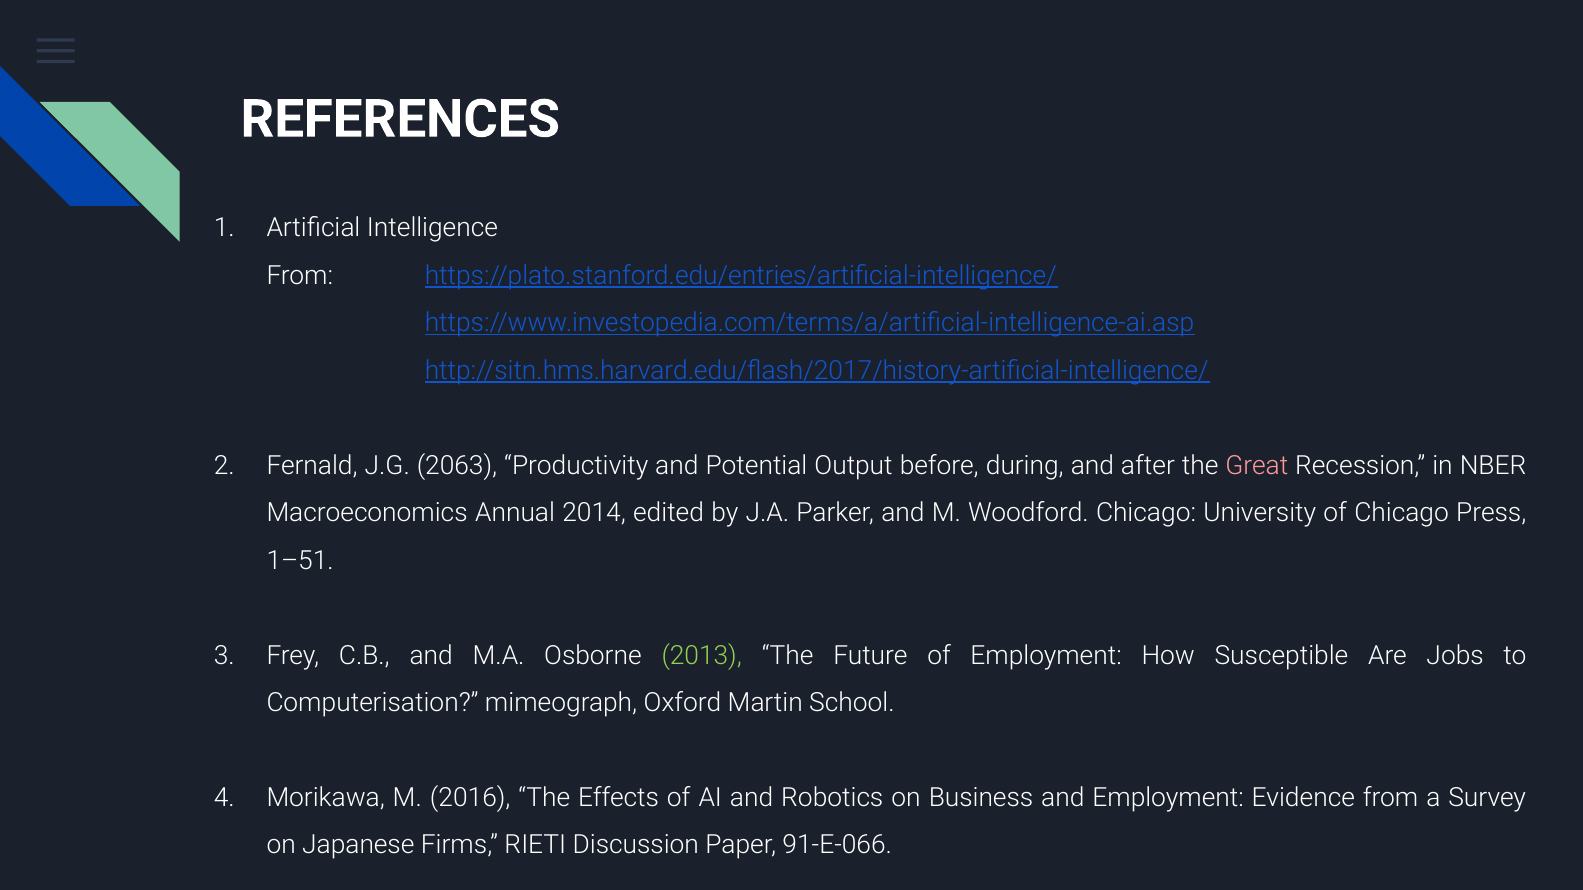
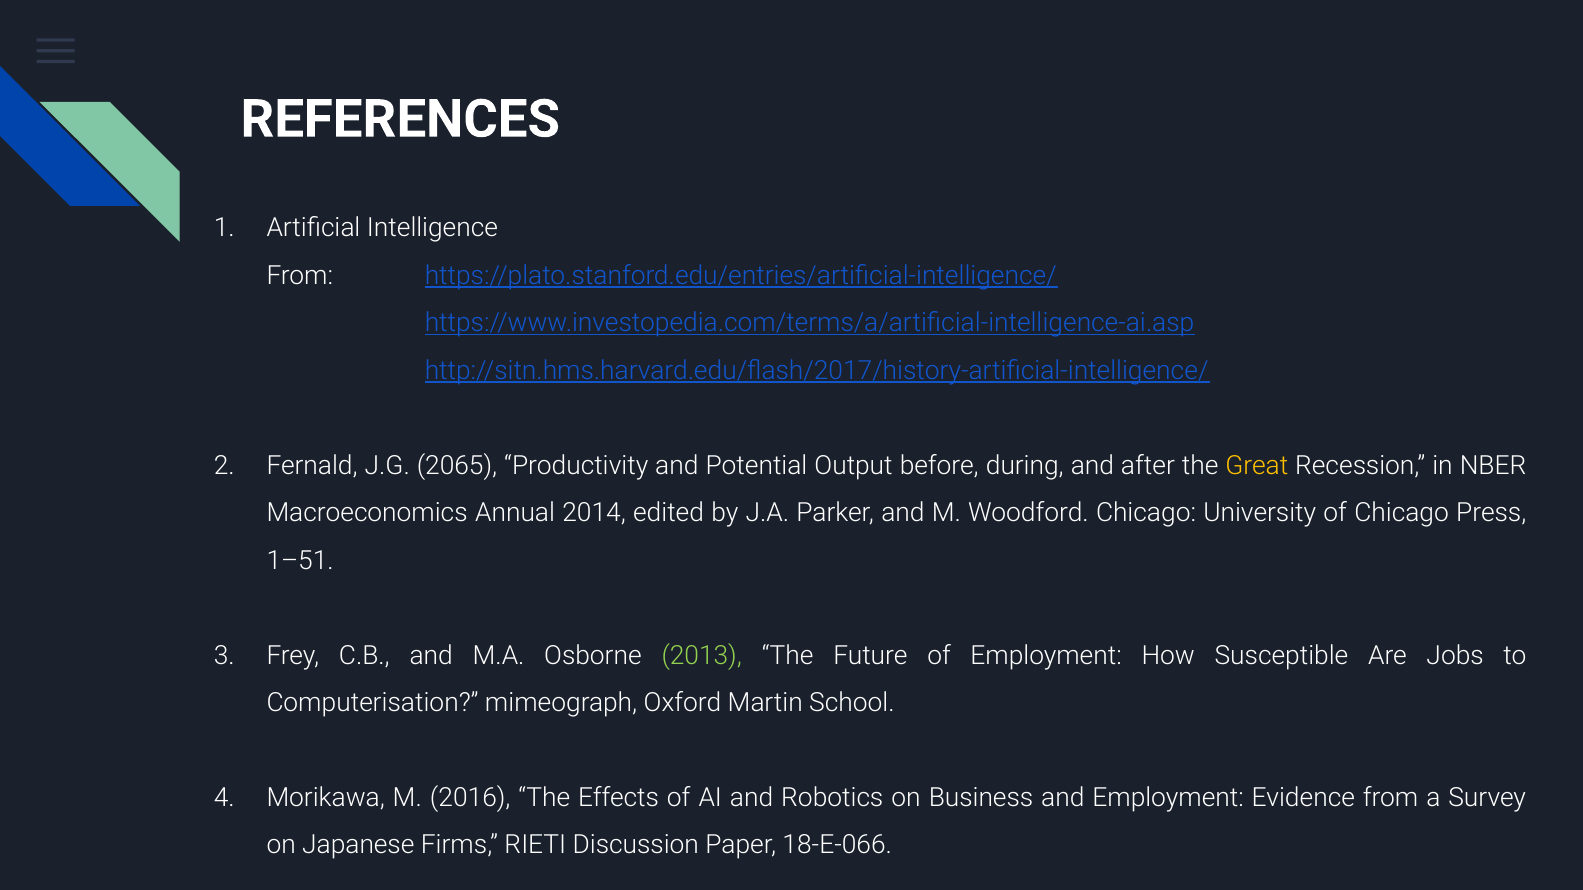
2063: 2063 -> 2065 (457, 466)
Great colour: pink -> yellow (1257, 466)
91-E-066: 91-E-066 -> 18-E-066 (837, 846)
